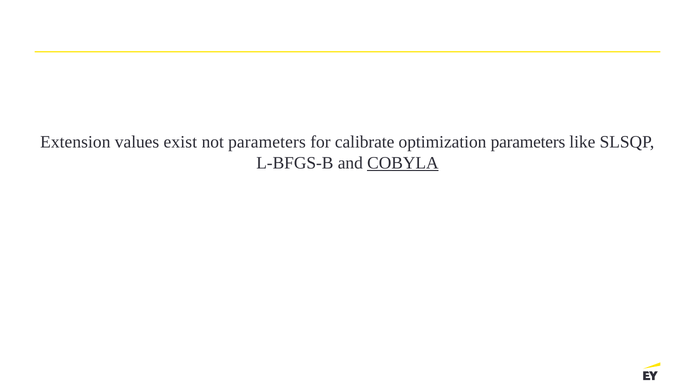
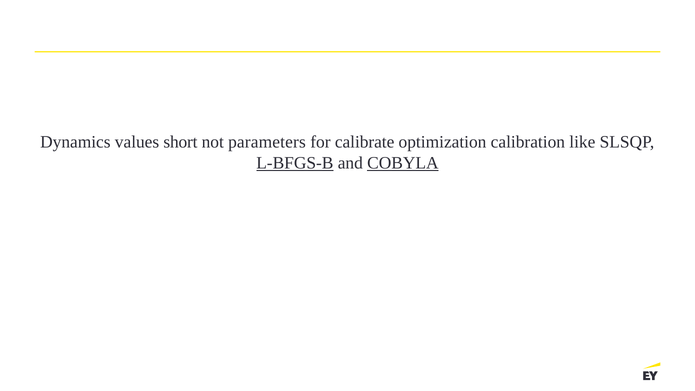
Extension: Extension -> Dynamics (75, 142)
exist: exist -> short (181, 142)
optimization parameters: parameters -> calibration (528, 142)
L-BFGS-B underline: none -> present (295, 163)
